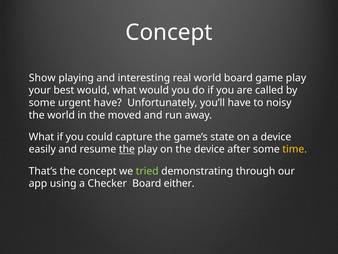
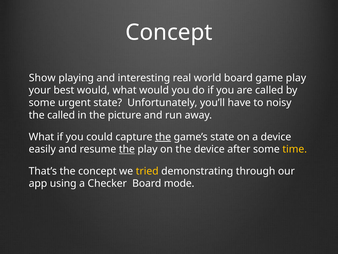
urgent have: have -> state (108, 102)
the world: world -> called (61, 115)
moved: moved -> picture (125, 115)
the underline: none -> present (163, 137)
tried colour: light green -> yellow (147, 171)
either: either -> mode (179, 183)
